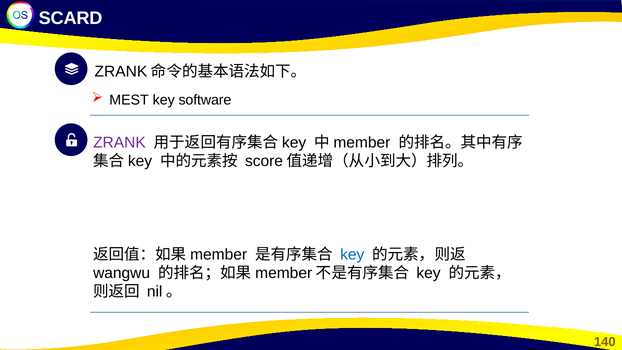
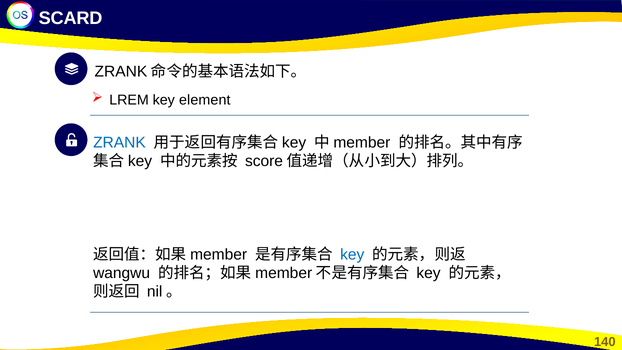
MEST: MEST -> LREM (129, 100)
software: software -> element (205, 100)
ZRANK colour: purple -> blue (119, 142)
